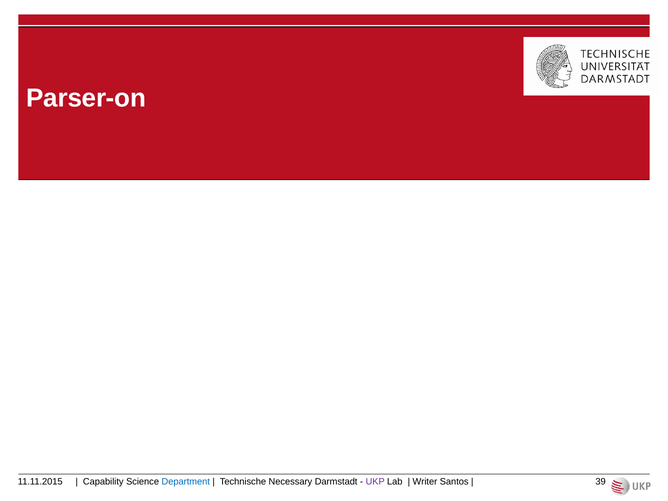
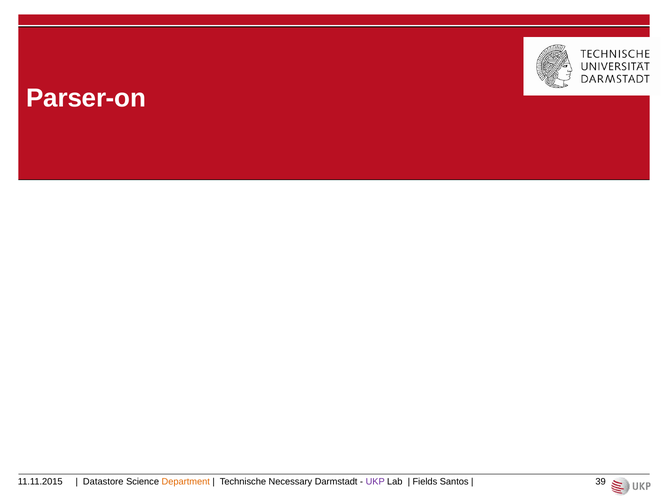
Capability: Capability -> Datastore (103, 482)
Department colour: blue -> orange (186, 482)
Writer: Writer -> Fields (425, 482)
